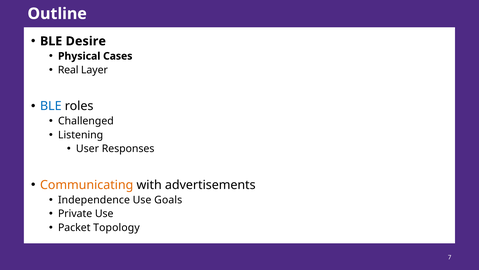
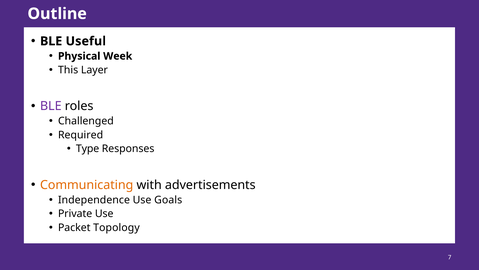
Desire: Desire -> Useful (86, 41)
Cases: Cases -> Week (118, 56)
Real: Real -> This (68, 70)
BLE colour: blue -> purple (51, 106)
Listening: Listening -> Required (81, 135)
User: User -> Type (88, 148)
